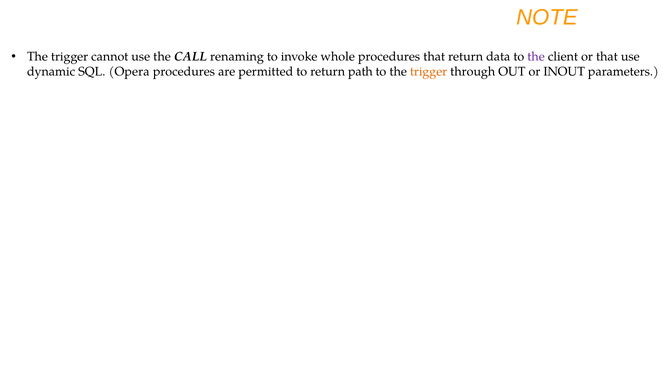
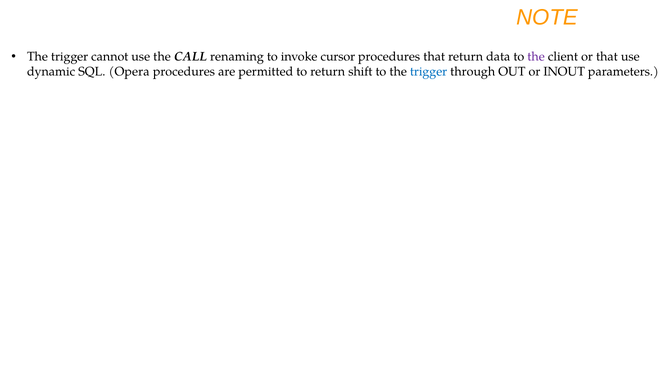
whole: whole -> cursor (338, 57)
path: path -> shift (360, 72)
trigger colour: orange -> blue (429, 72)
